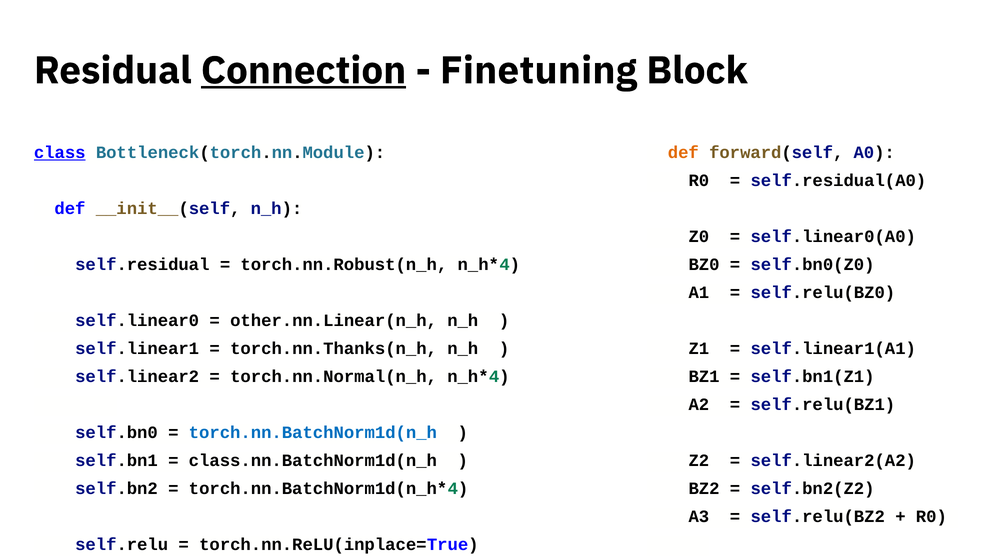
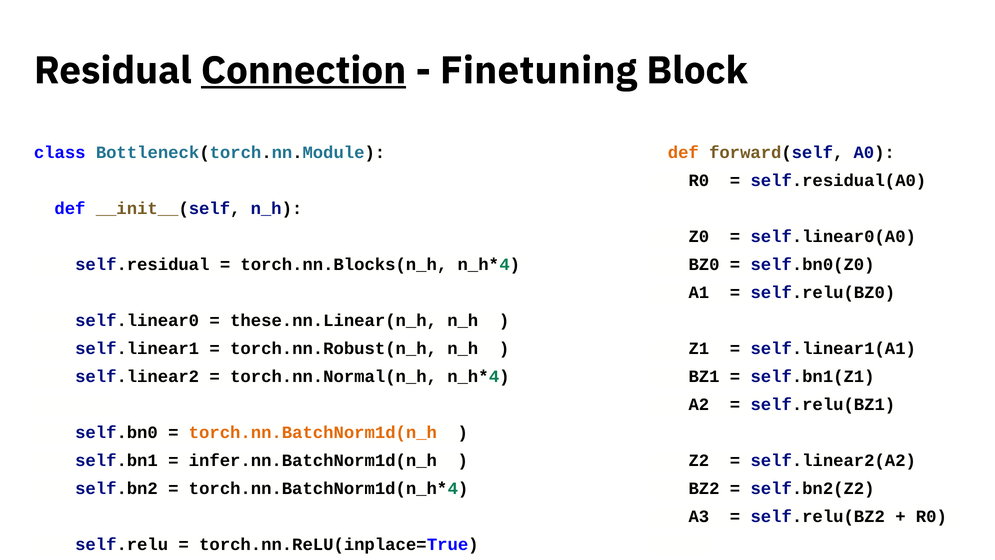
class underline: present -> none (60, 153)
torch.nn.Robust(n_h: torch.nn.Robust(n_h -> torch.nn.Blocks(n_h (344, 265)
other.nn.Linear(n_h: other.nn.Linear(n_h -> these.nn.Linear(n_h (334, 320)
torch.nn.Thanks(n_h: torch.nn.Thanks(n_h -> torch.nn.Robust(n_h (334, 348)
torch.nn.BatchNorm1d(n_h colour: blue -> orange (313, 432)
class.nn.BatchNorm1d(n_h: class.nn.BatchNorm1d(n_h -> infer.nn.BatchNorm1d(n_h (313, 460)
